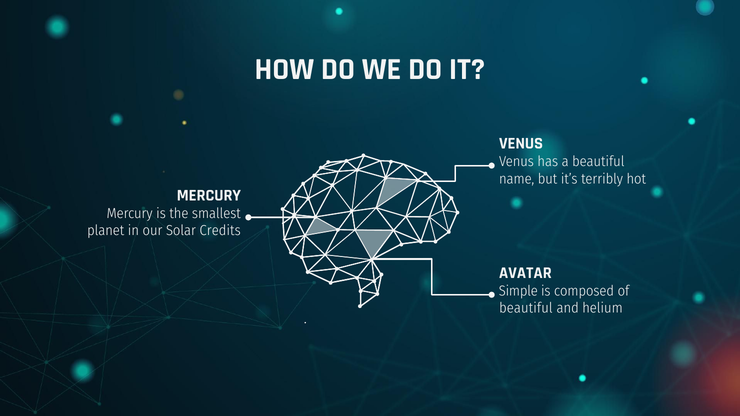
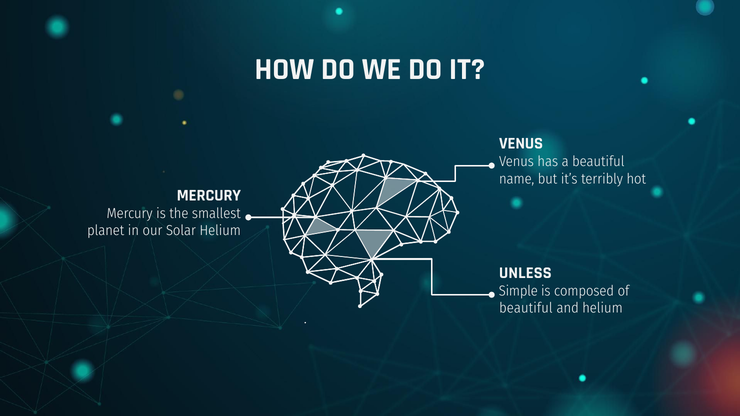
Solar Credits: Credits -> Helium (220, 231)
AVATAR: AVATAR -> UNLESS (525, 273)
